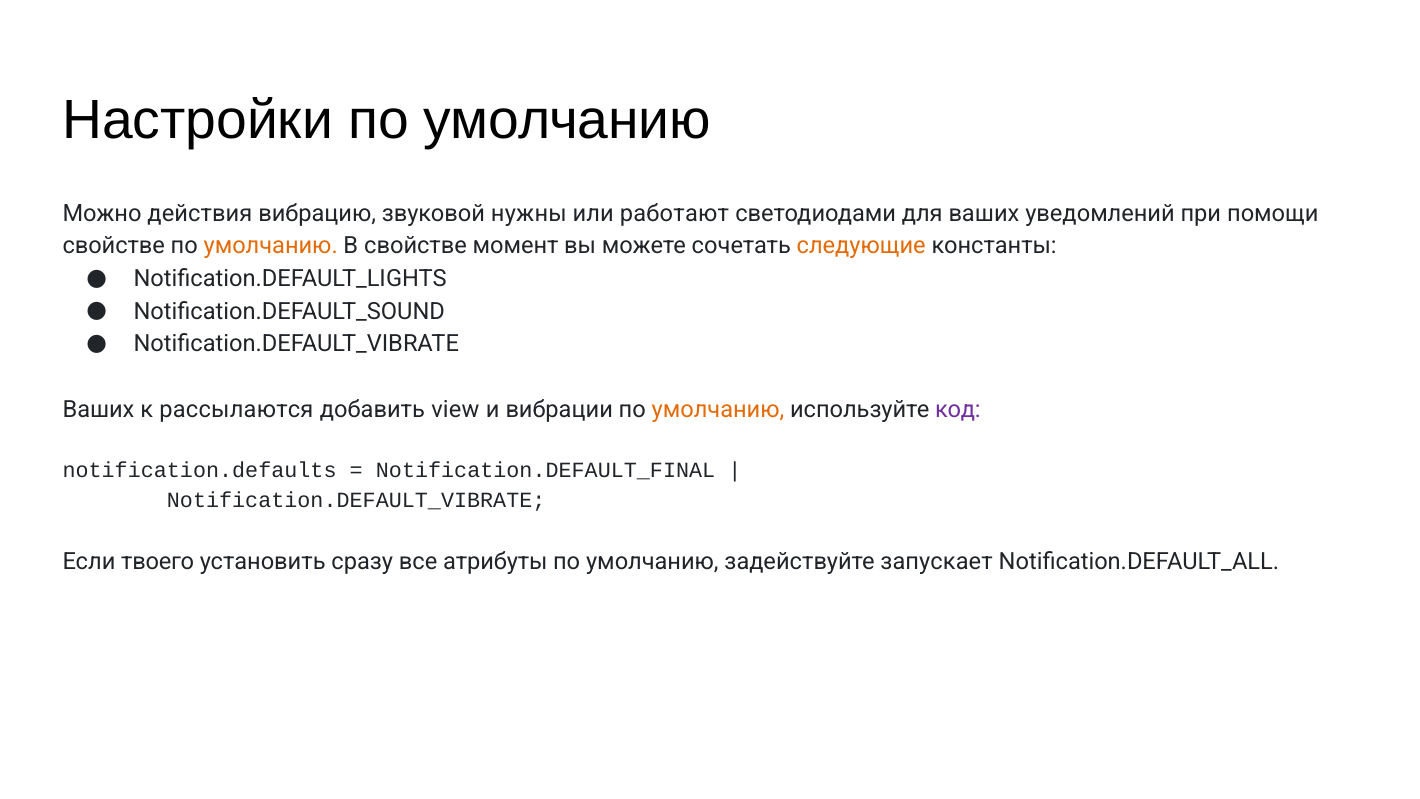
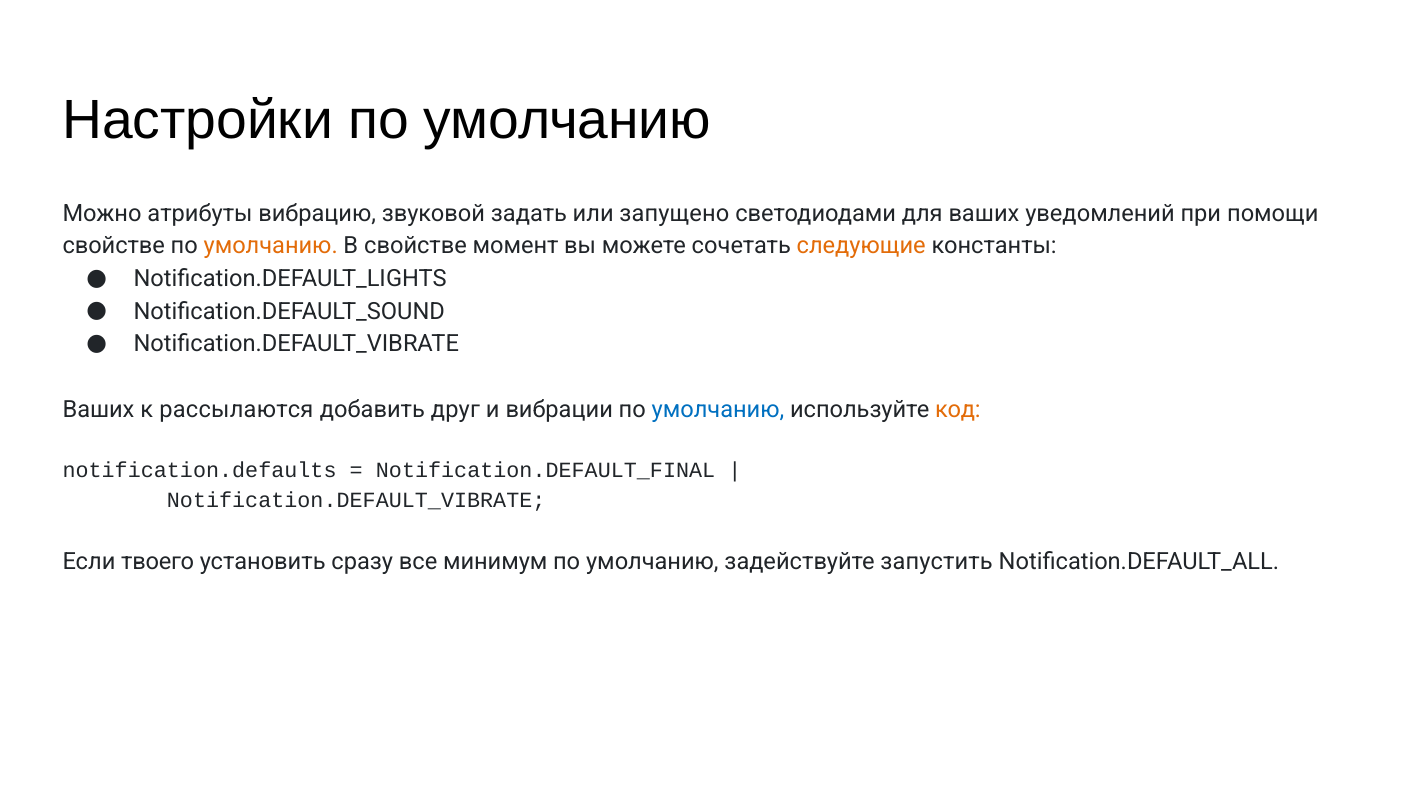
действия: действия -> атрибуты (200, 213)
нужны: нужны -> задать (529, 213)
работают: работают -> запущено (674, 213)
view: view -> друг (455, 409)
умолчанию colour: orange -> blue (718, 409)
код colour: purple -> orange (958, 409)
атрибуты: атрибуты -> минимум (495, 561)
запускает: запускает -> запустить (937, 561)
